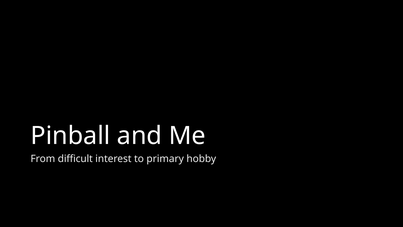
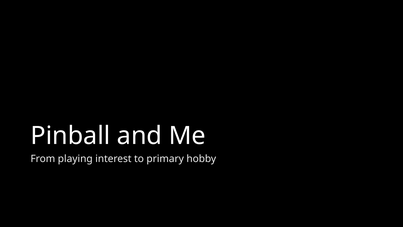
difficult: difficult -> playing (75, 159)
